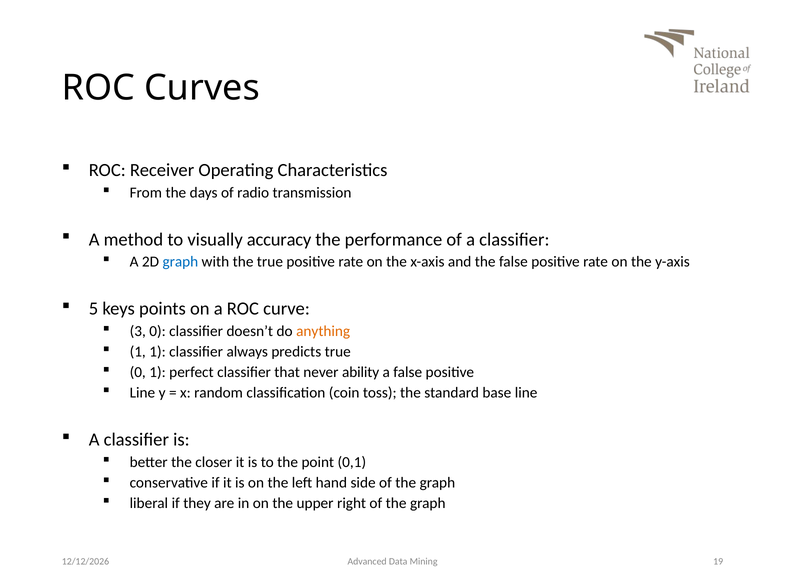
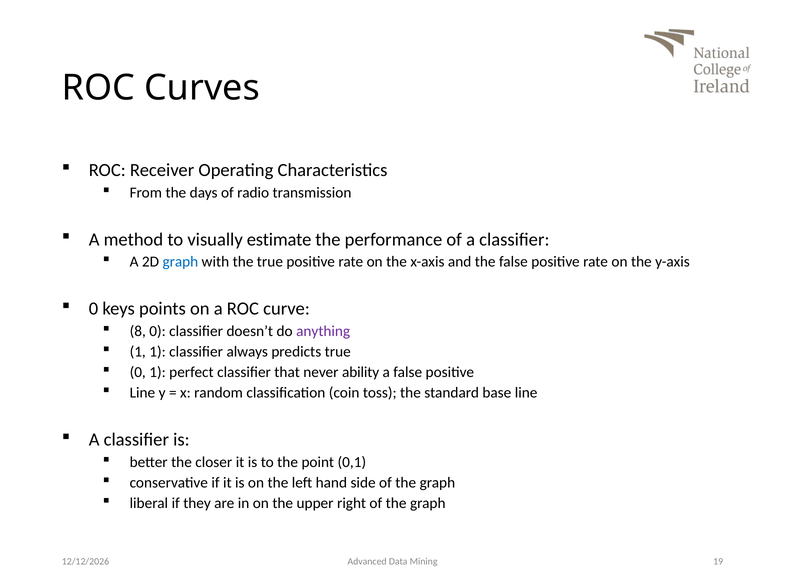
accuracy: accuracy -> estimate (279, 240)
5: 5 -> 0 (93, 309)
3: 3 -> 8 (138, 332)
anything colour: orange -> purple (323, 332)
